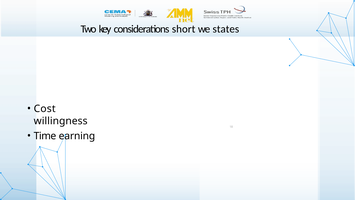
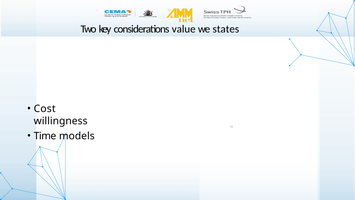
short: short -> value (184, 29)
earning: earning -> models (77, 136)
